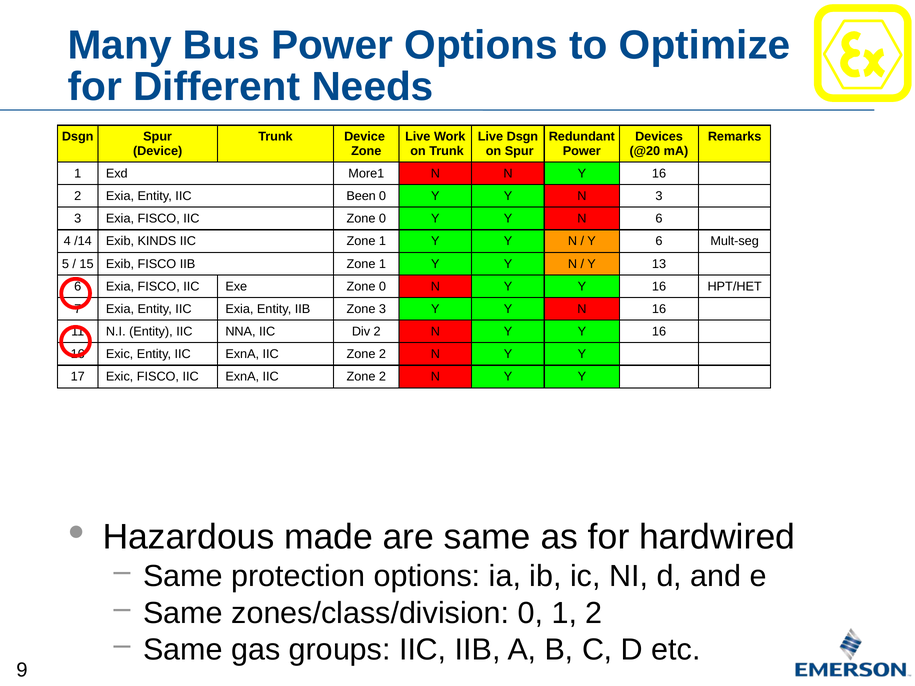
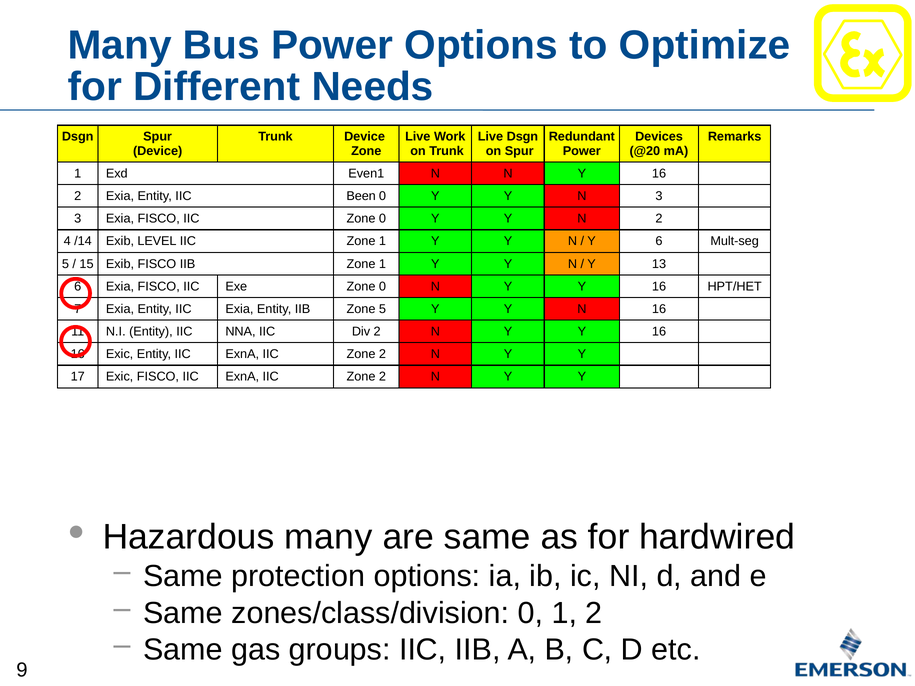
More1: More1 -> Even1 (366, 174)
N 6: 6 -> 2 (659, 219)
KINDS: KINDS -> LEVEL (157, 241)
Zone 3: 3 -> 5 (382, 309)
Hazardous made: made -> many (328, 537)
